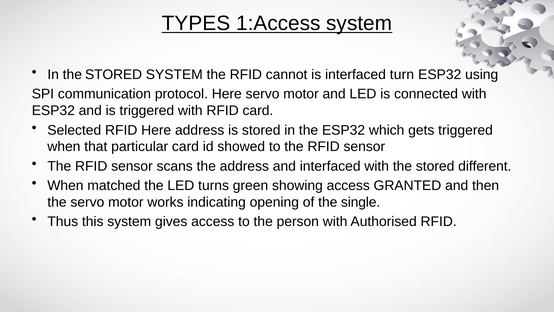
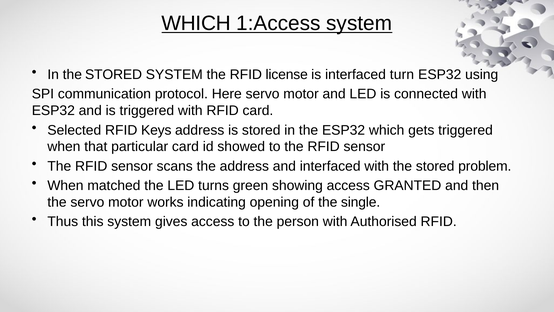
TYPES: TYPES -> WHICH (196, 23)
cannot: cannot -> license (287, 75)
RFID Here: Here -> Keys (156, 130)
different: different -> problem (485, 166)
